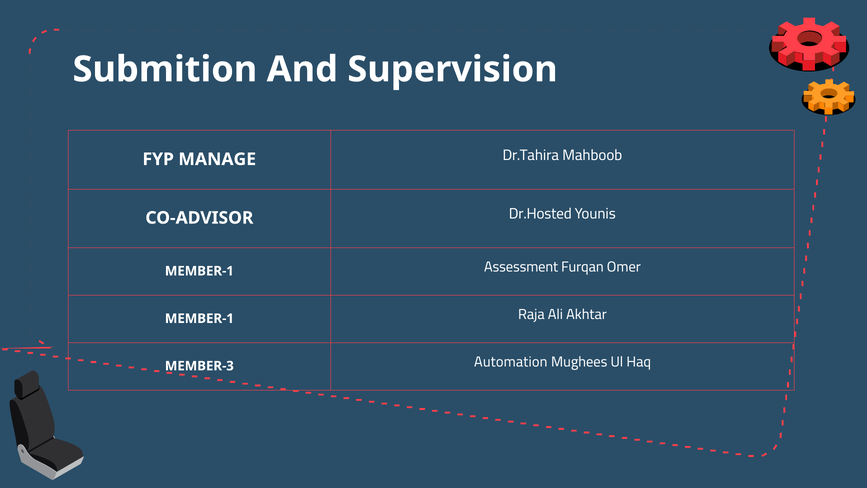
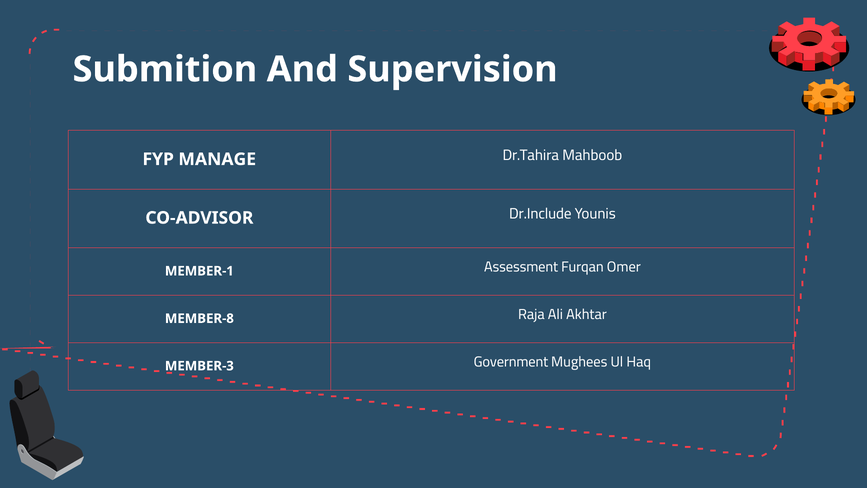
Dr.Hosted: Dr.Hosted -> Dr.Include (540, 214)
MEMBER-1: MEMBER-1 -> MEMBER-8 (199, 318)
Automation: Automation -> Government (511, 362)
